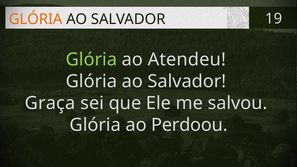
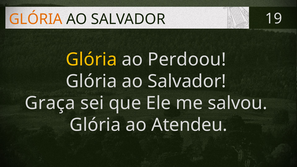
Glória colour: light green -> yellow (91, 60)
Atendeu: Atendeu -> Perdoou (187, 60)
Perdoou: Perdoou -> Atendeu (189, 125)
